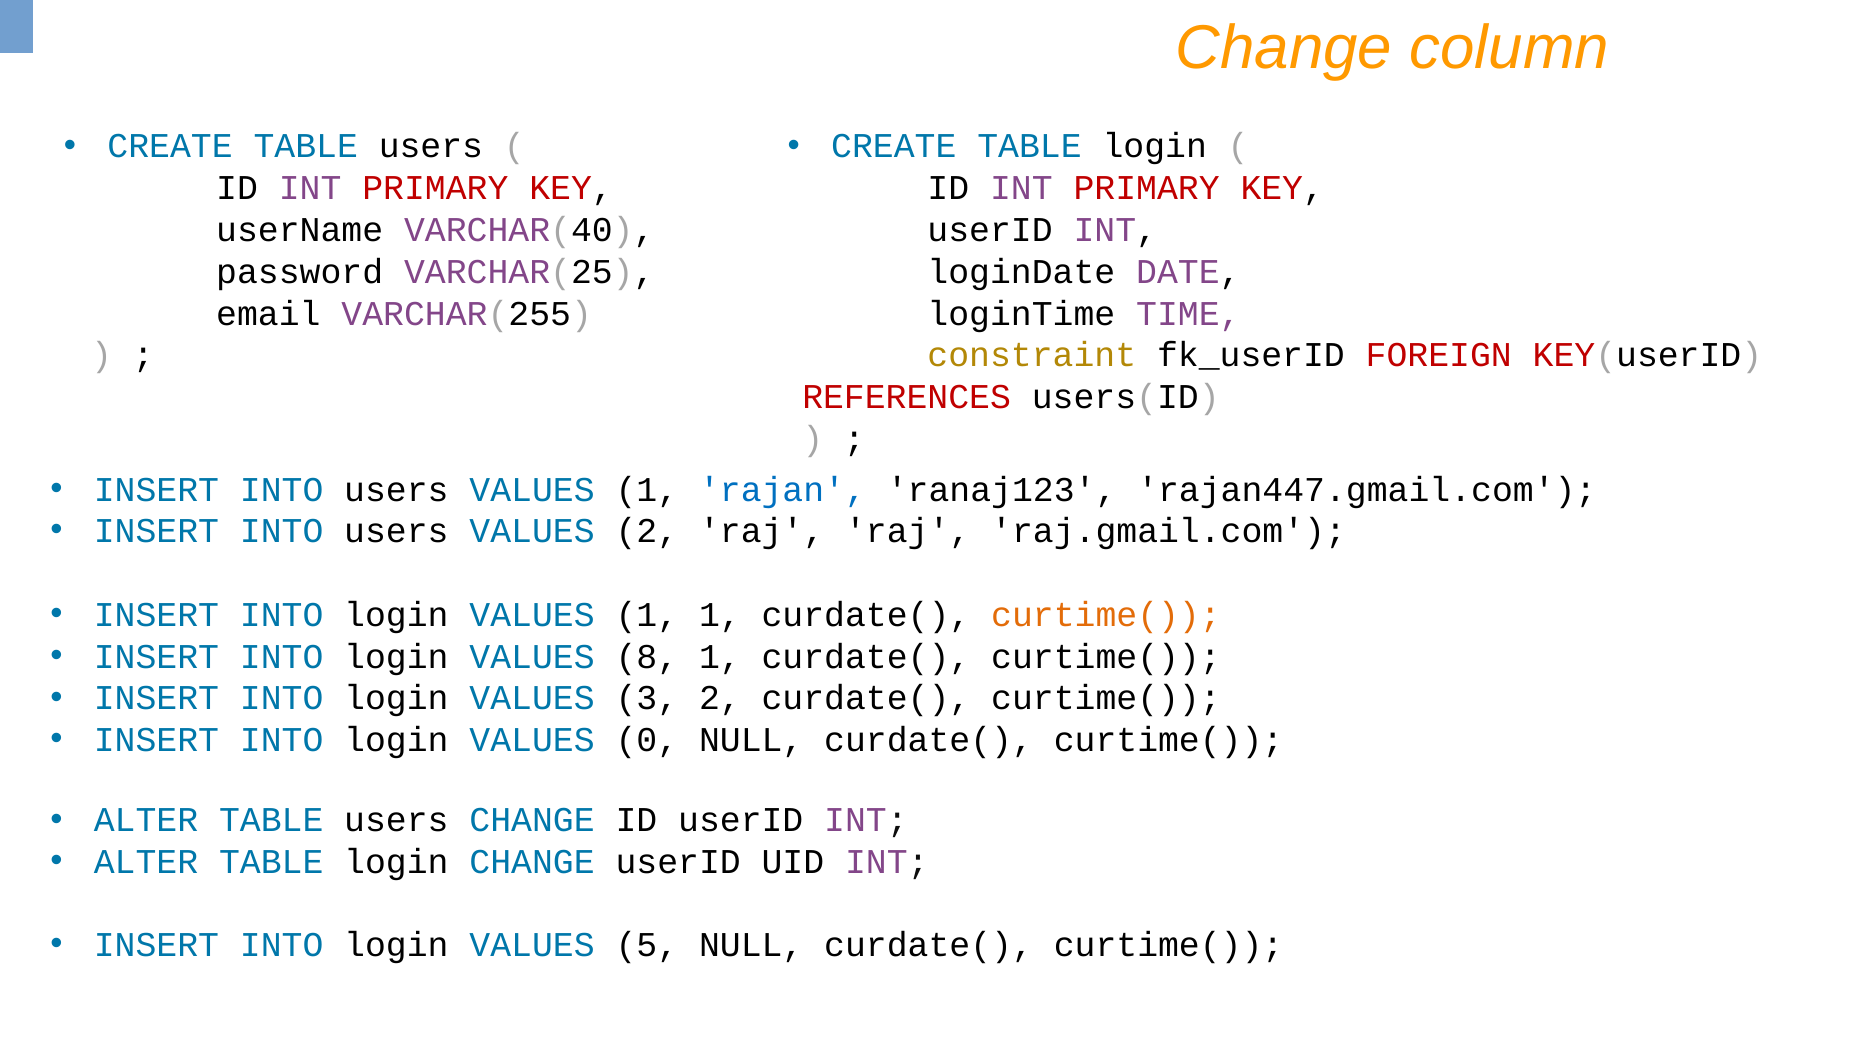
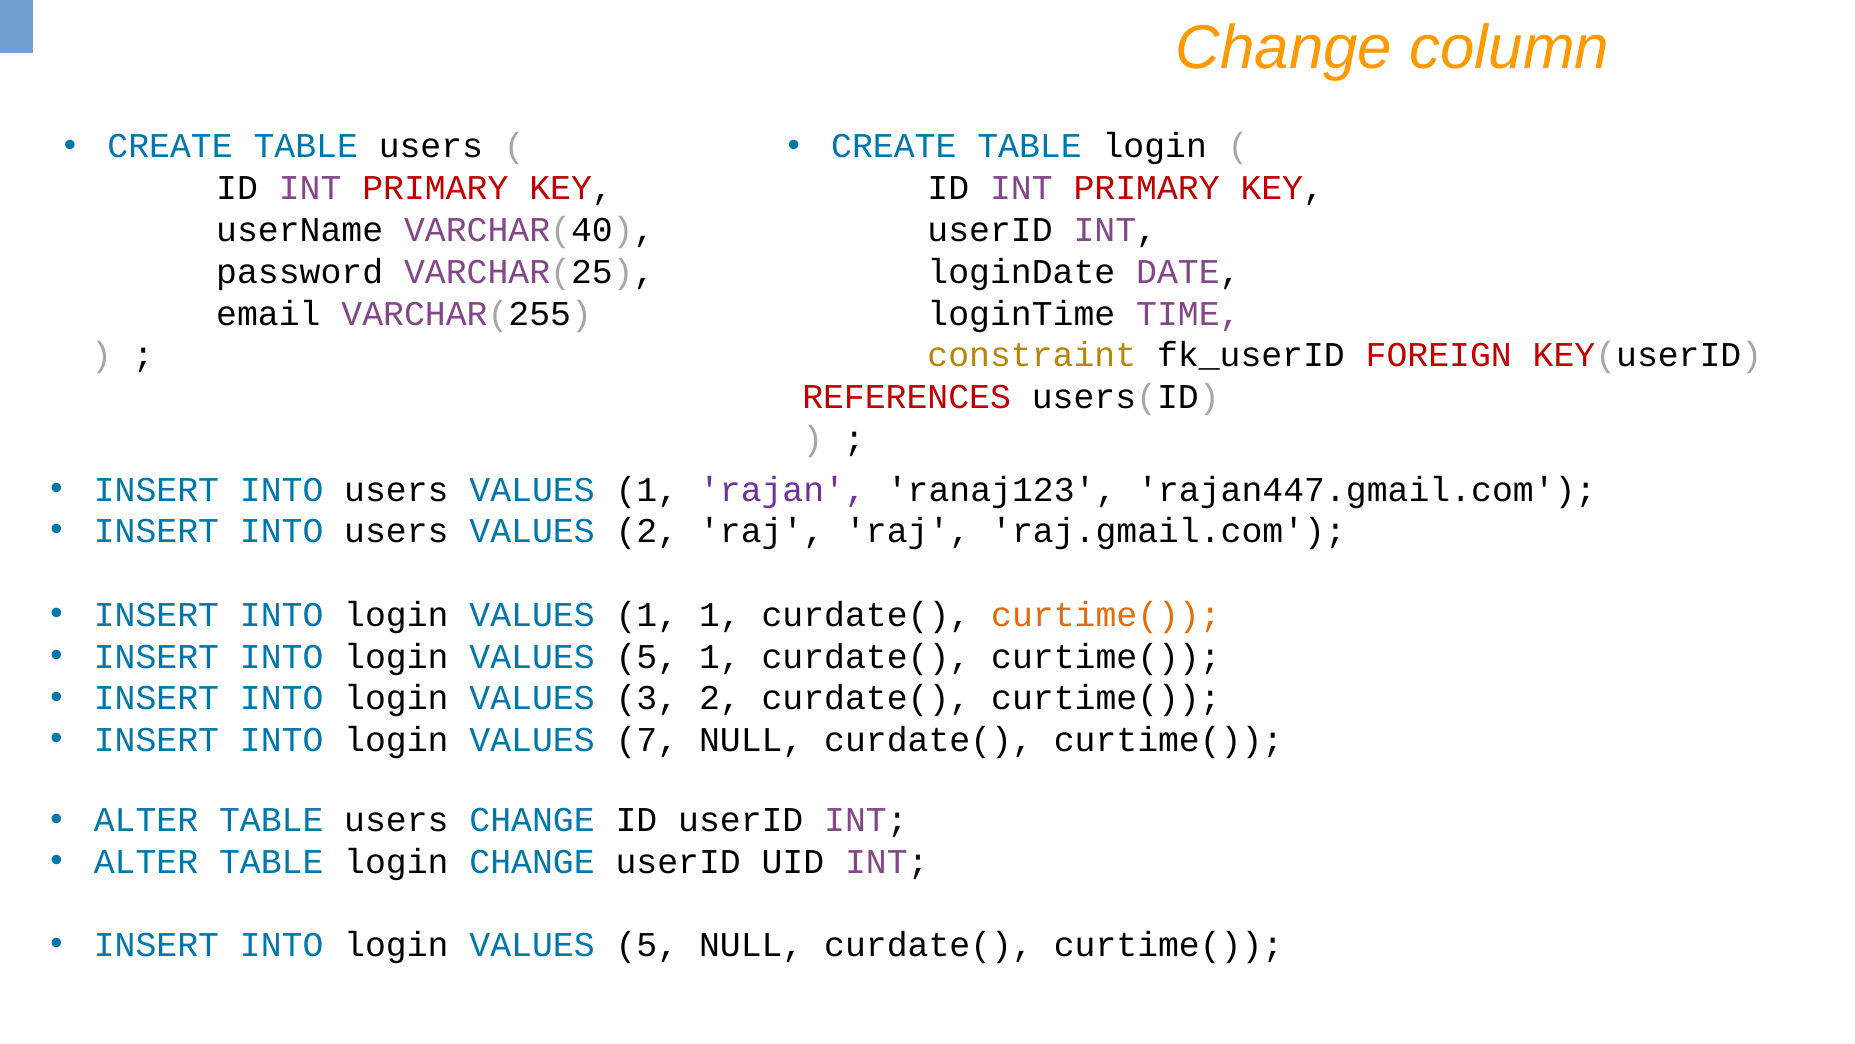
rajan colour: blue -> purple (782, 489)
8: 8 -> 5 (647, 656)
0: 0 -> 7 (647, 740)
